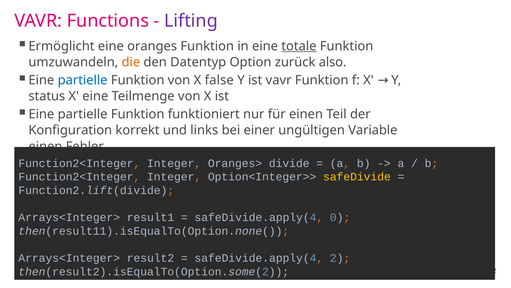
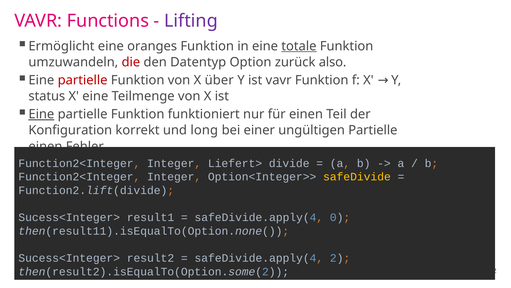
die colour: orange -> red (131, 62)
partielle colour: blue -> red (83, 80)
false: false -> über (219, 80)
Eine underline: none -> present (41, 114)
links: links -> long (204, 130)
ungültigen Variable: Variable -> Partielle (373, 130)
Oranges>: Oranges> -> Liefert> (235, 163)
Arrays<Integer>: Arrays<Integer> -> Sucess<Integer> (69, 217)
Arrays<Integer>: Arrays<Integer> -> Sucess<Integer> (69, 258)
